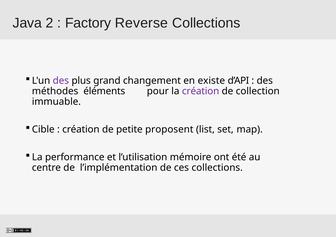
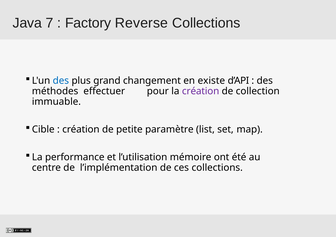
2: 2 -> 7 (50, 23)
des colour: purple -> blue (61, 81)
éléments: éléments -> effectuer (104, 91)
proposent: proposent -> paramètre (169, 130)
